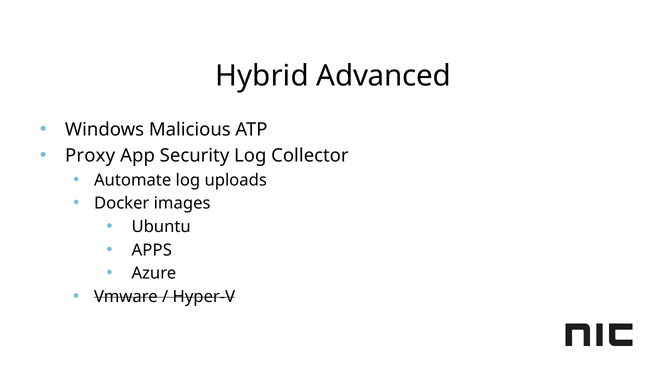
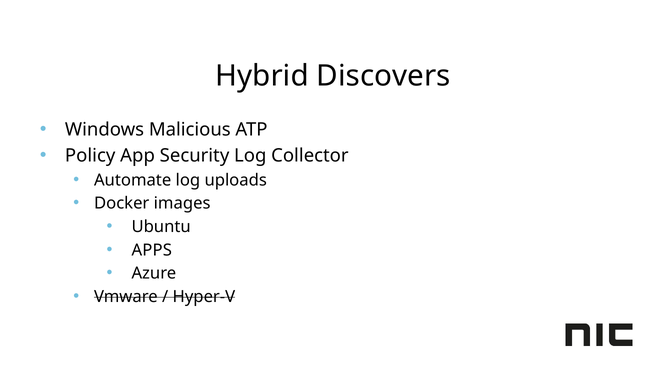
Advanced: Advanced -> Discovers (383, 76)
Proxy: Proxy -> Policy (90, 156)
